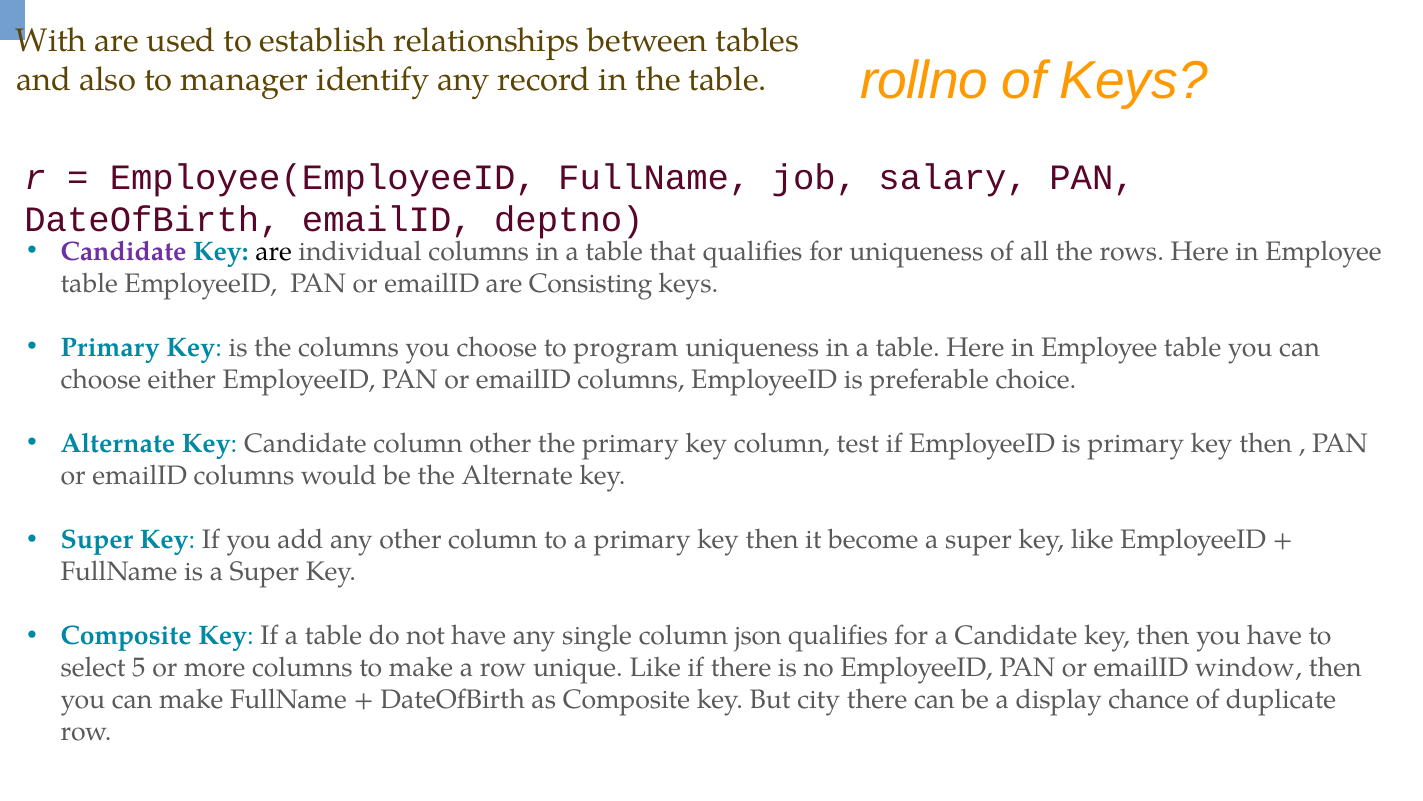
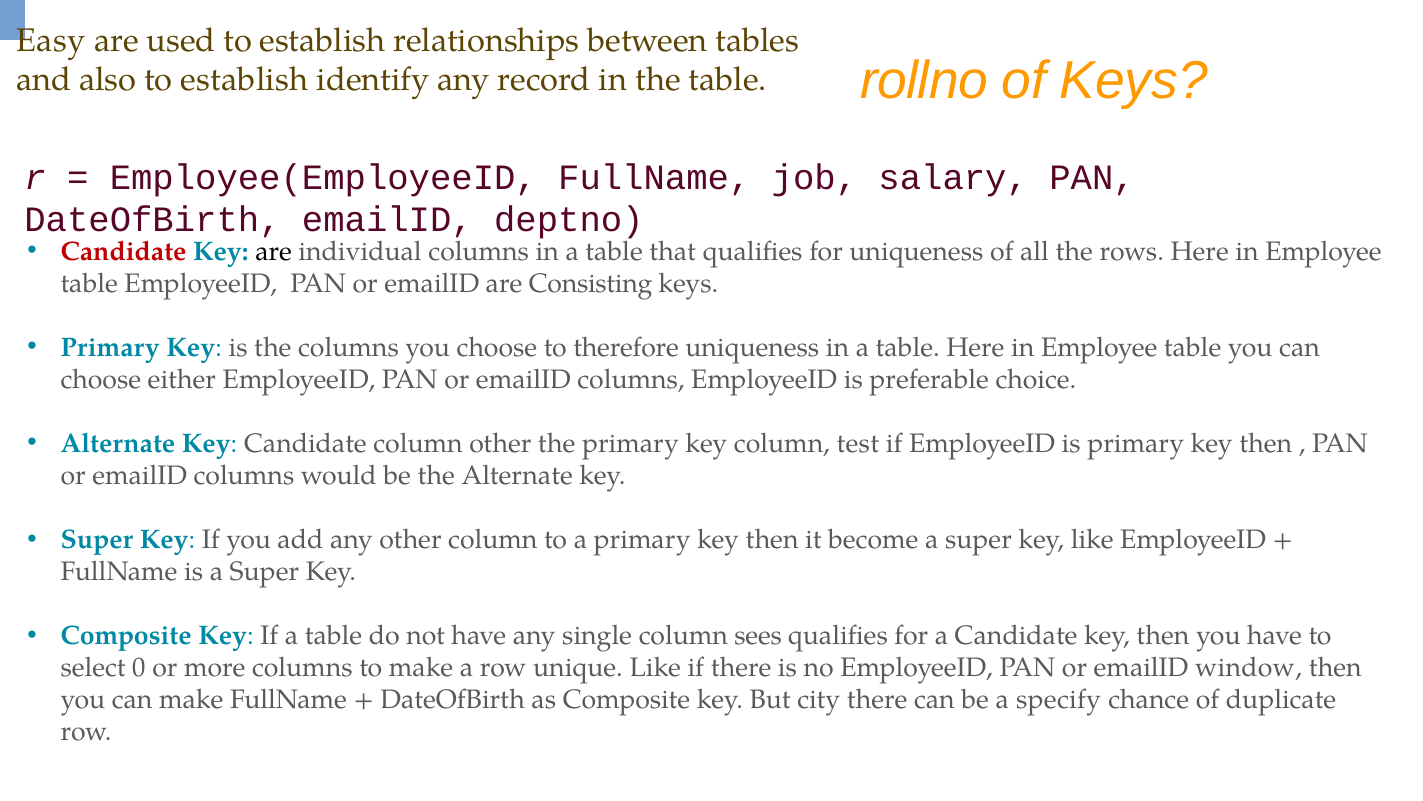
With: With -> Easy (51, 41)
also to manager: manager -> establish (245, 80)
Candidate colour: purple -> red (124, 251)
program: program -> therefore (626, 347)
json: json -> sees (758, 635)
5: 5 -> 0 (139, 667)
display: display -> specify (1059, 699)
